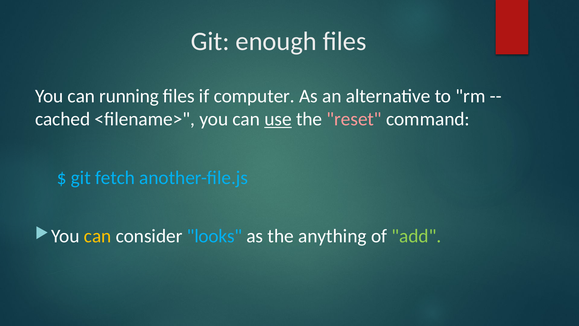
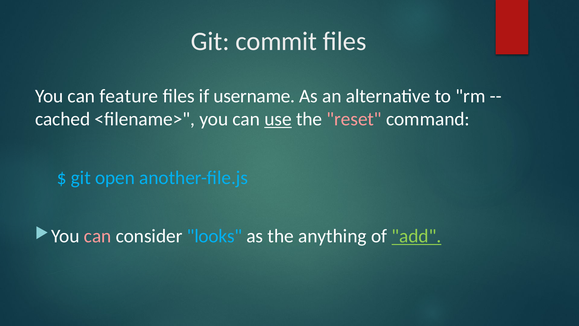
enough: enough -> commit (276, 41)
running: running -> feature (129, 96)
computer: computer -> username (254, 96)
fetch: fetch -> open (115, 178)
can colour: yellow -> pink (98, 236)
add underline: none -> present (416, 236)
